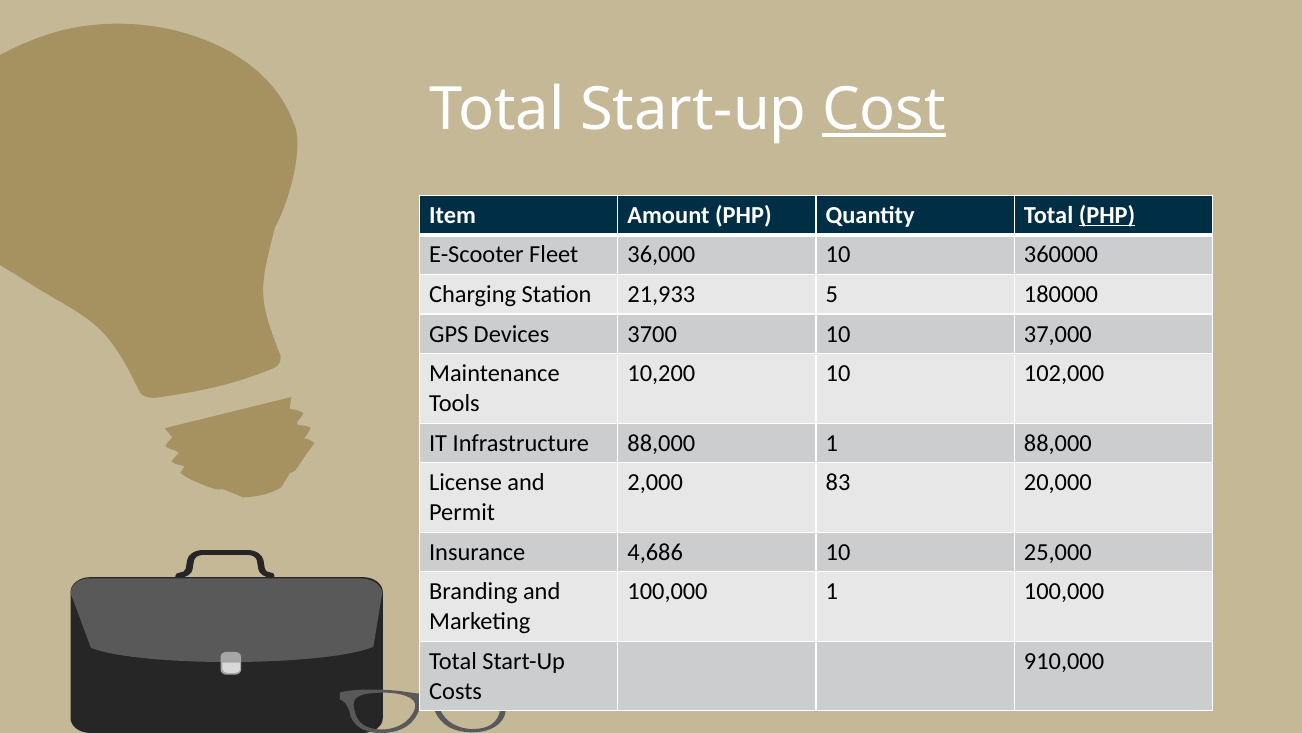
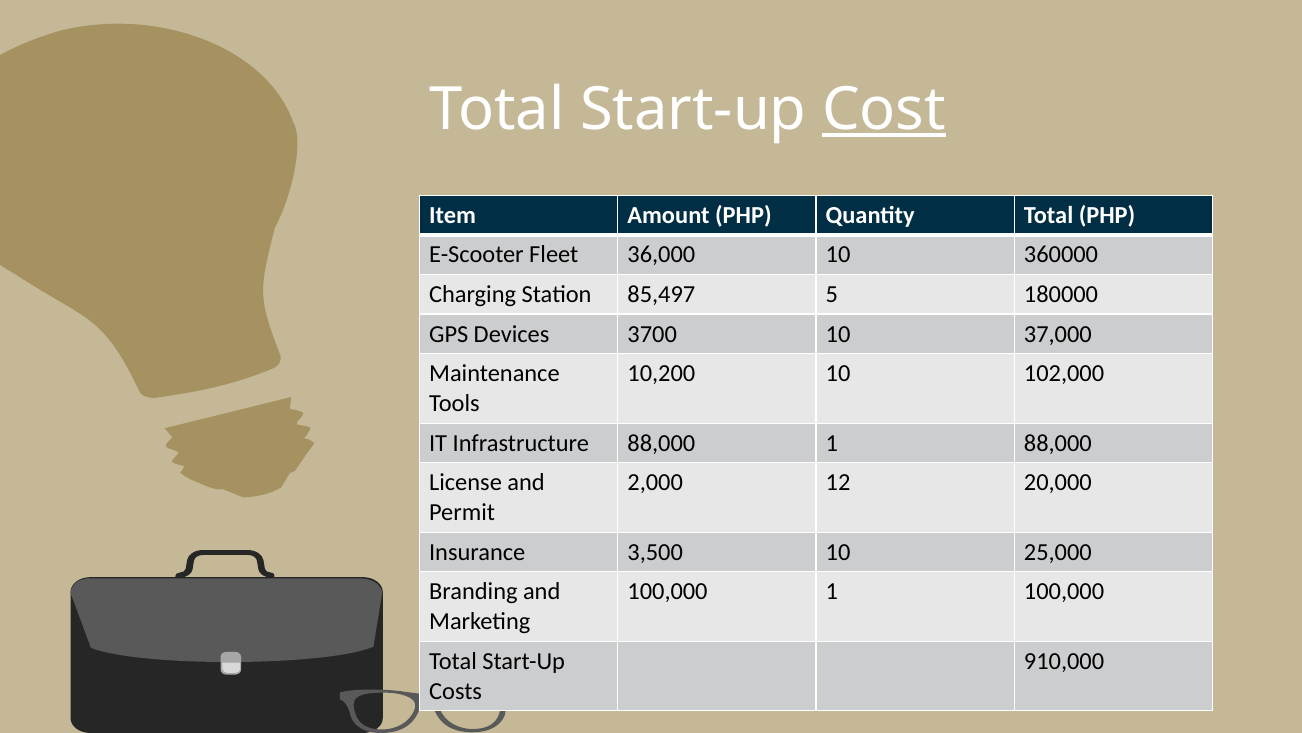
PHP underline: present -> none (1107, 215)
21,933: 21,933 -> 85,497 (661, 294)
83: 83 -> 12 (838, 482)
4,686: 4,686 -> 3,500 (655, 552)
